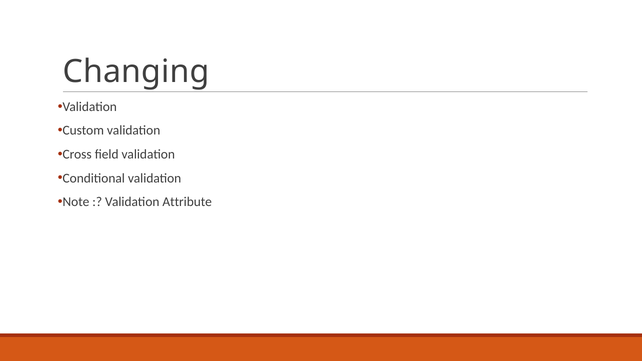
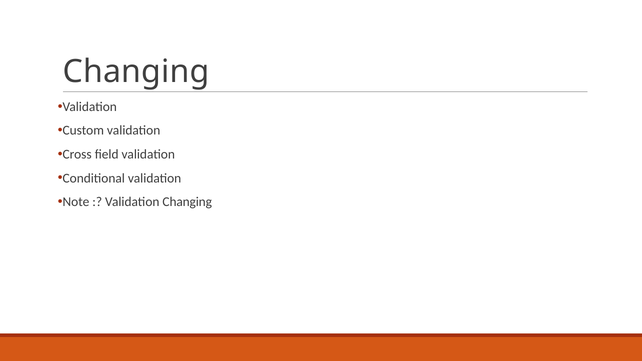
Validation Attribute: Attribute -> Changing (187, 202)
